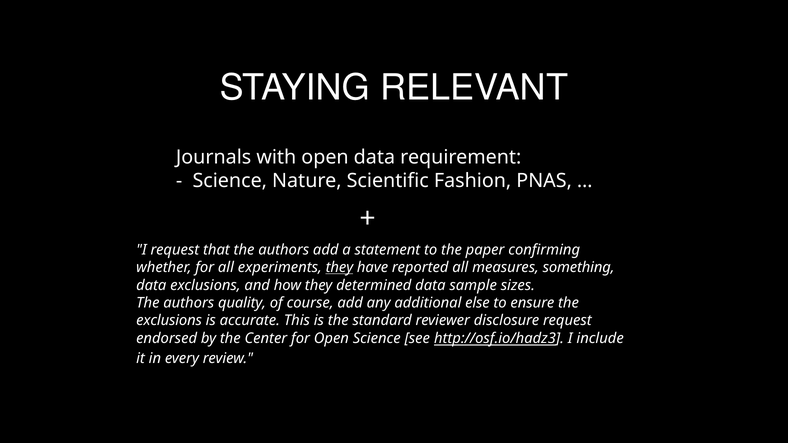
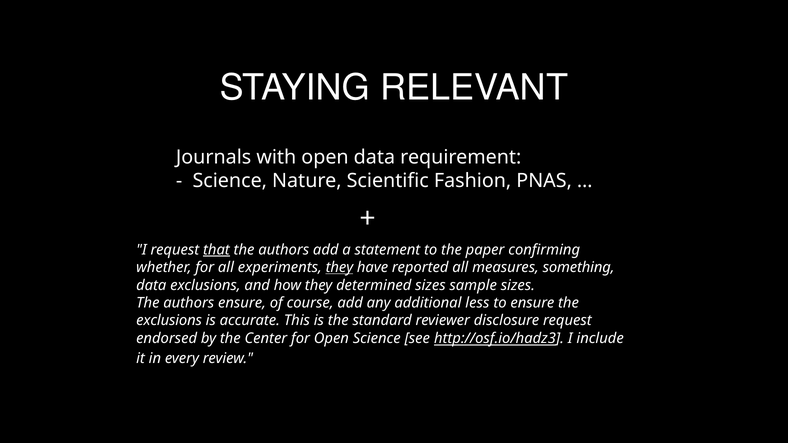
that underline: none -> present (216, 250)
determined data: data -> sizes (430, 285)
authors quality: quality -> ensure (242, 303)
else: else -> less (477, 303)
